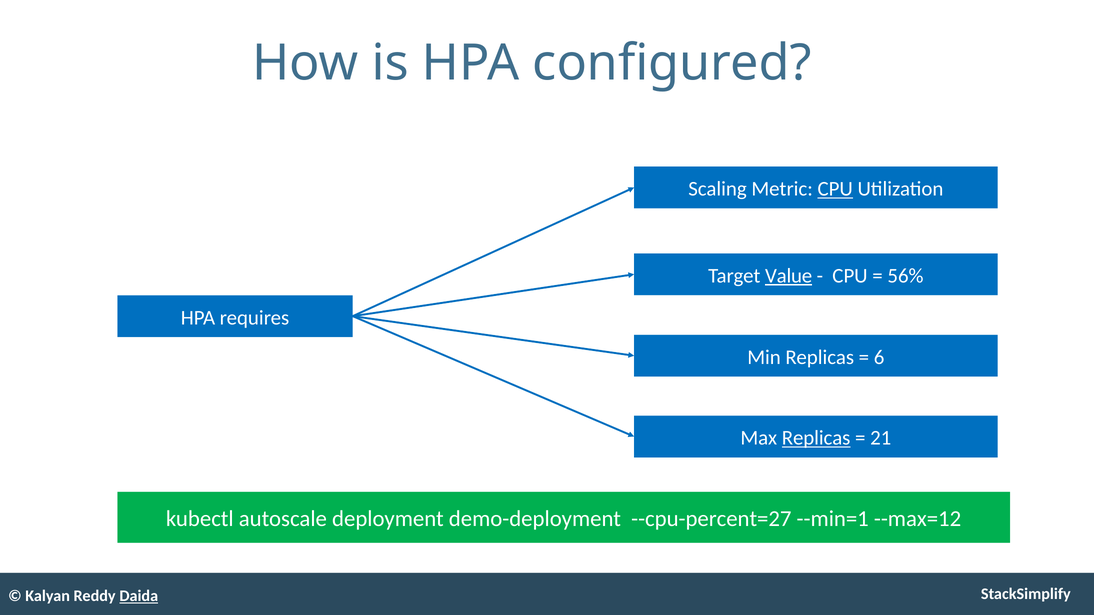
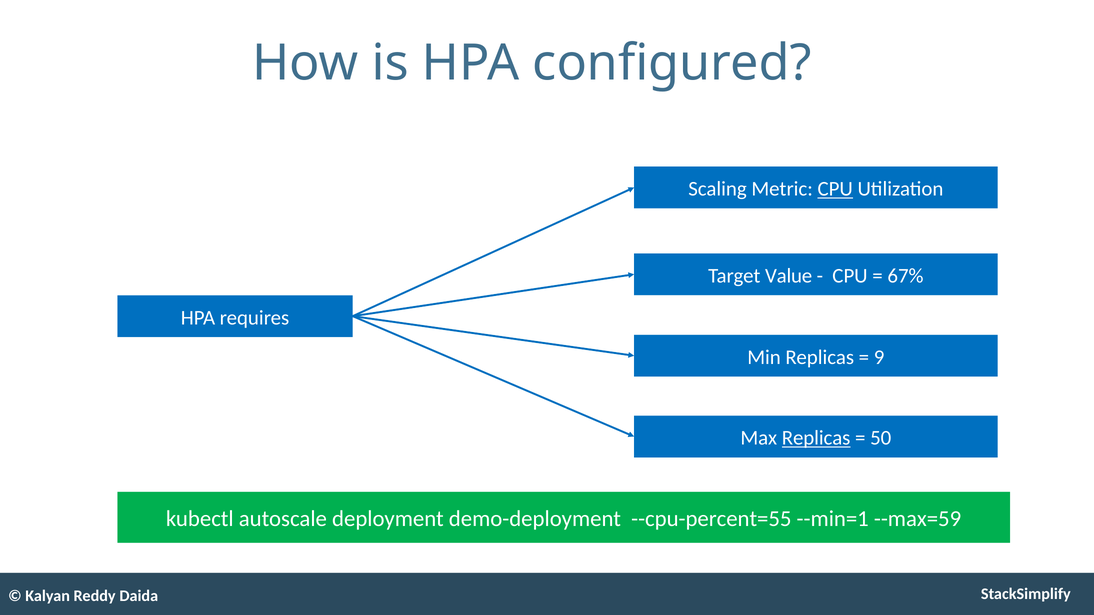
Value underline: present -> none (789, 276)
56%: 56% -> 67% (905, 276)
6: 6 -> 9 (879, 357)
21: 21 -> 50 (881, 438)
--cpu-percent=27: --cpu-percent=27 -> --cpu-percent=55 (711, 519)
--max=12: --max=12 -> --max=59 (918, 519)
Daida underline: present -> none (139, 596)
